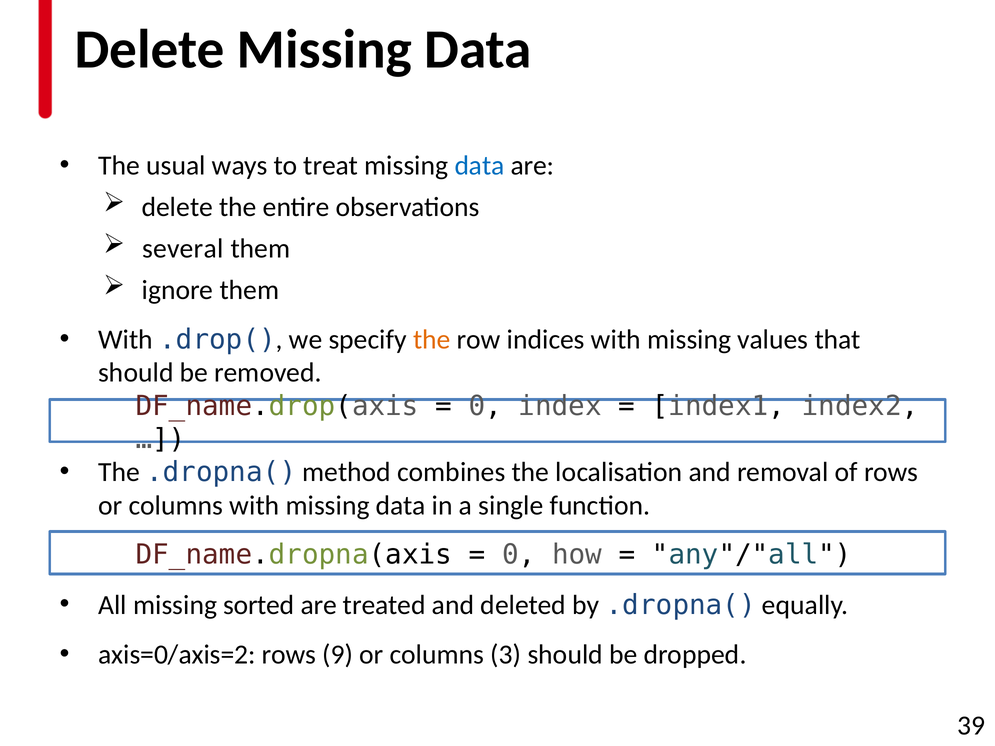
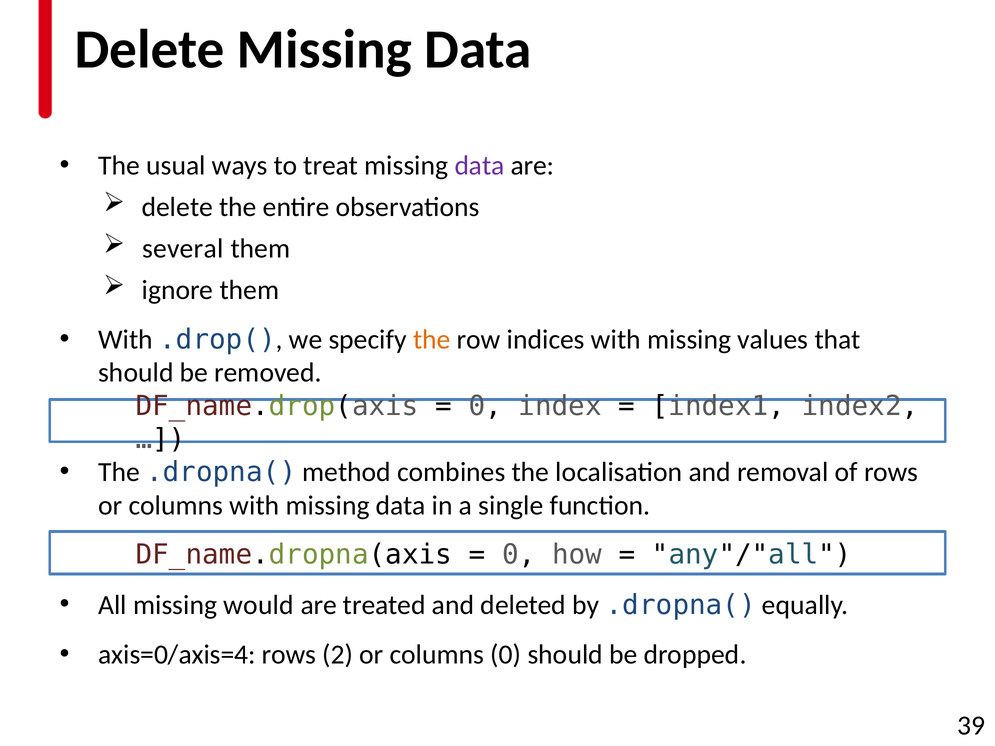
data colour: blue -> purple (480, 166)
sorted: sorted -> would (259, 605)
axis=0/axis=2: axis=0/axis=2 -> axis=0/axis=4 (177, 655)
9: 9 -> 2 (338, 655)
columns 3: 3 -> 0 (506, 655)
